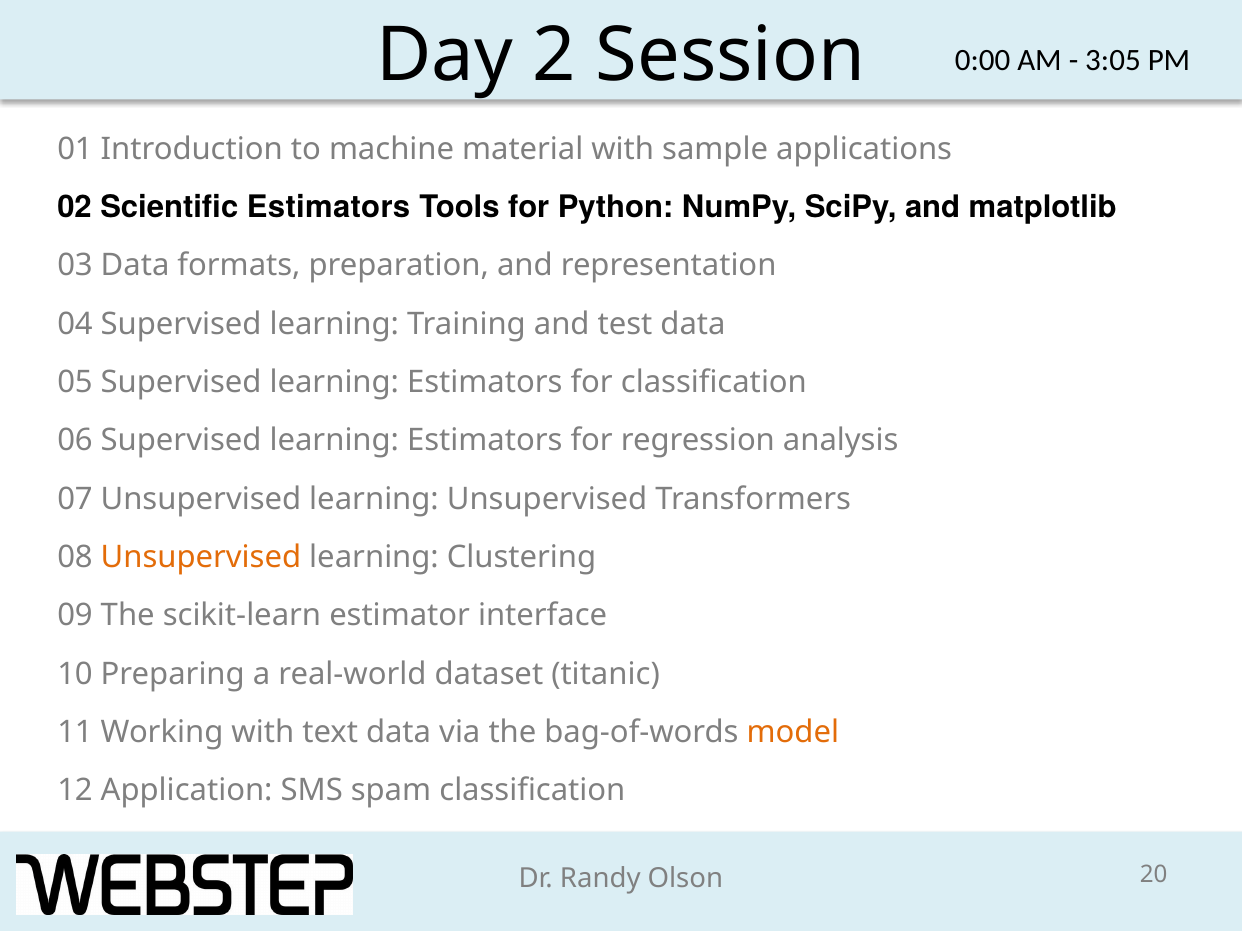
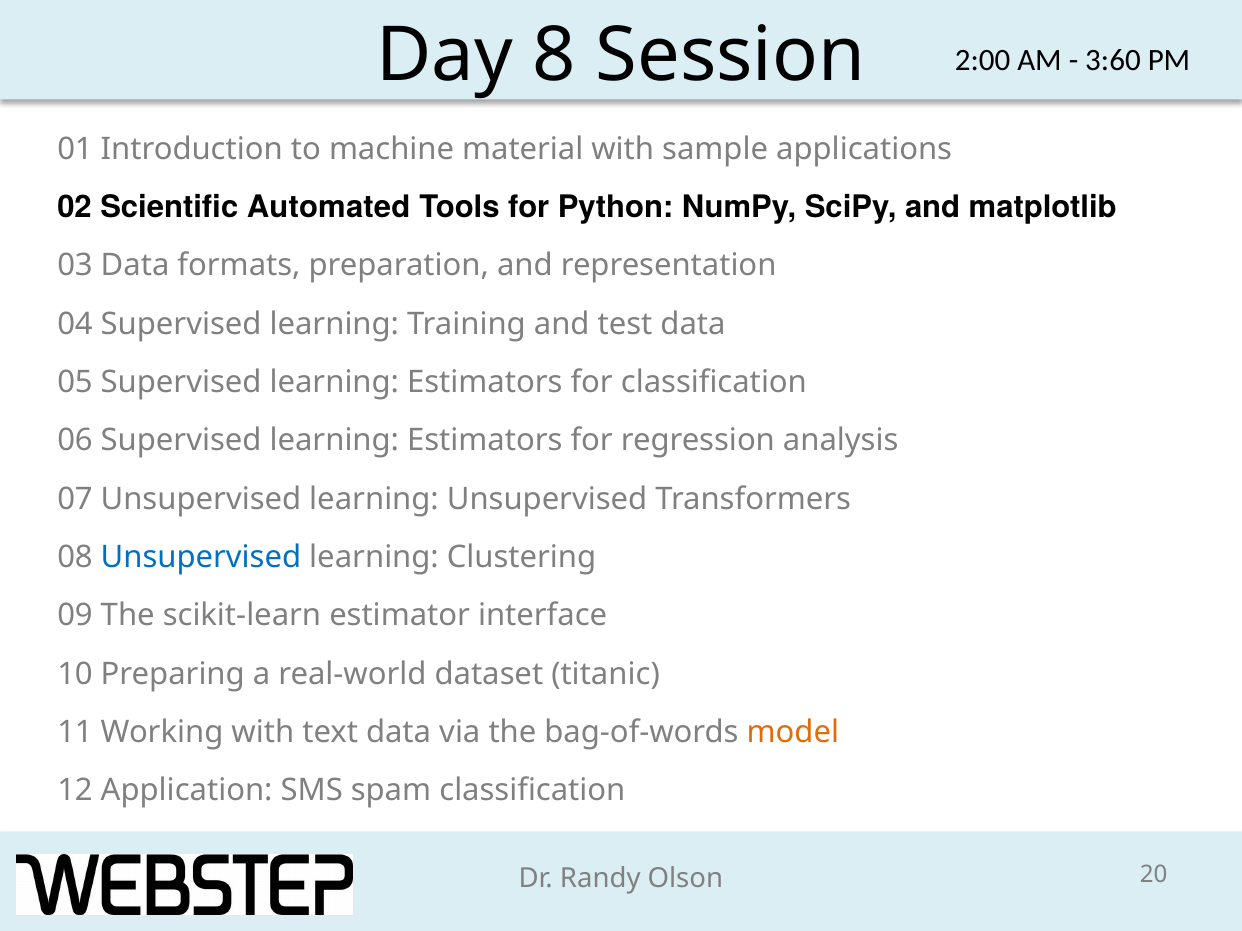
2: 2 -> 8 (554, 56)
0:00: 0:00 -> 2:00 (983, 61)
3:05: 3:05 -> 3:60 (1113, 61)
Scientific Estimators: Estimators -> Automated (329, 207)
Unsupervised colour: orange -> blue (201, 557)
